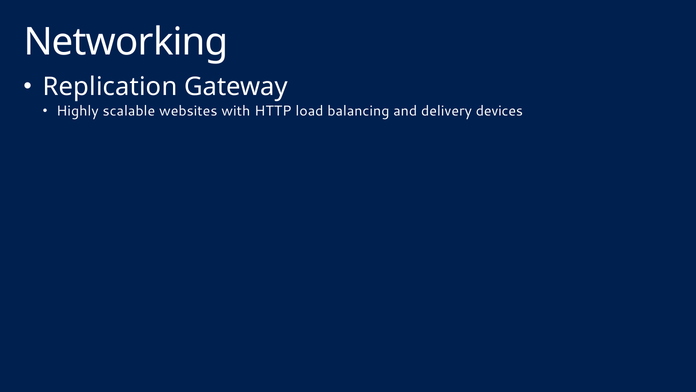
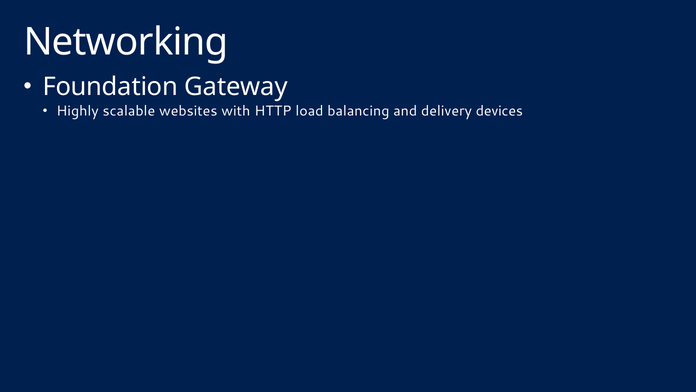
Replication: Replication -> Foundation (110, 87)
